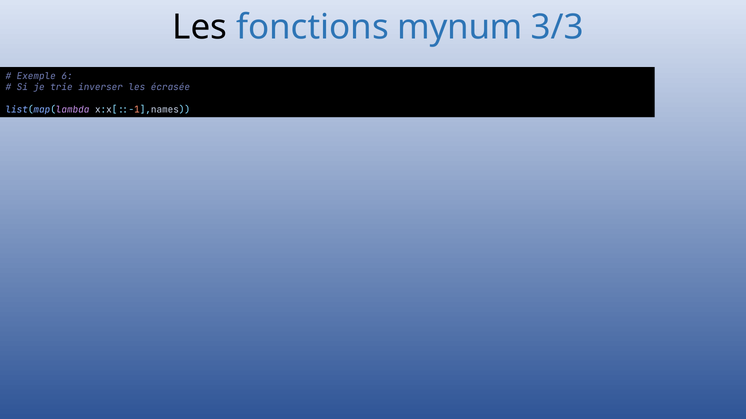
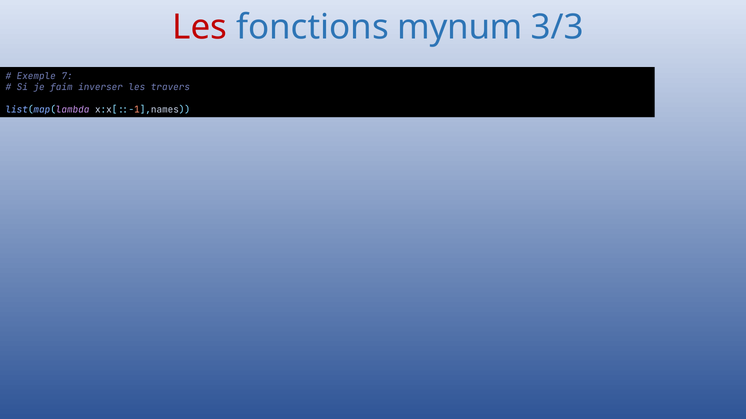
Les colour: black -> red (200, 27)
6: 6 -> 7 (67, 76)
trie: trie -> faim (61, 87)
écrasée: écrasée -> travers (170, 87)
